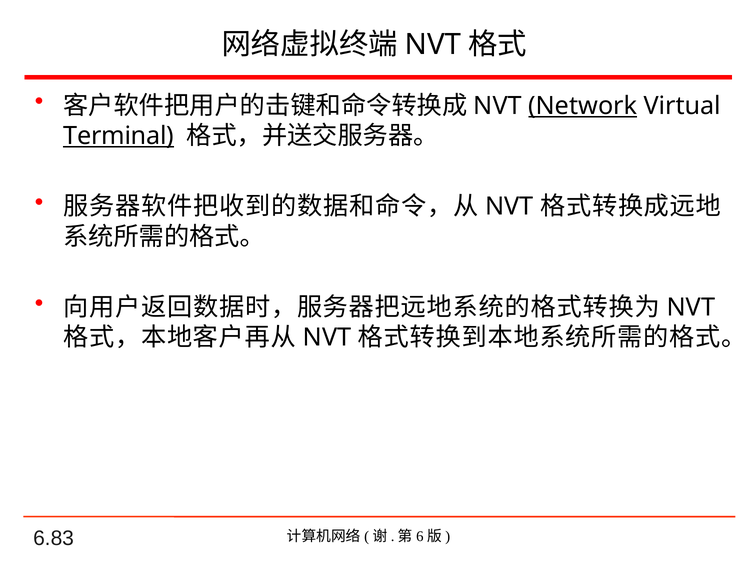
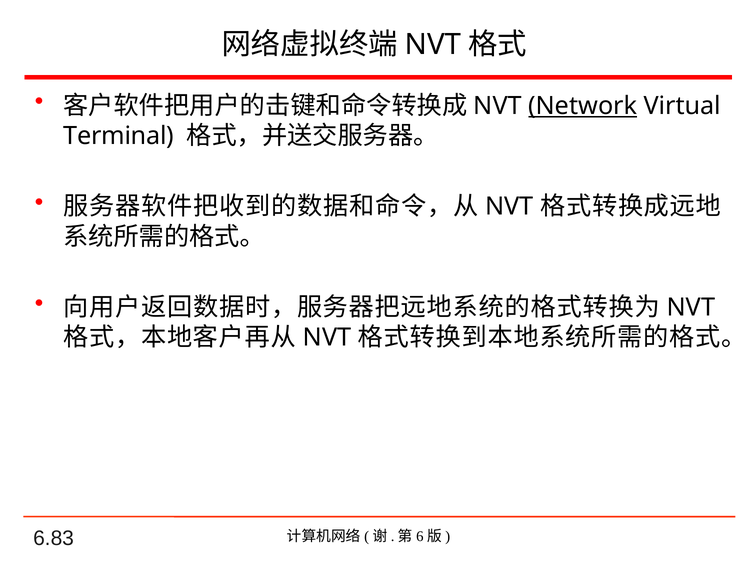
Terminal underline: present -> none (119, 136)
